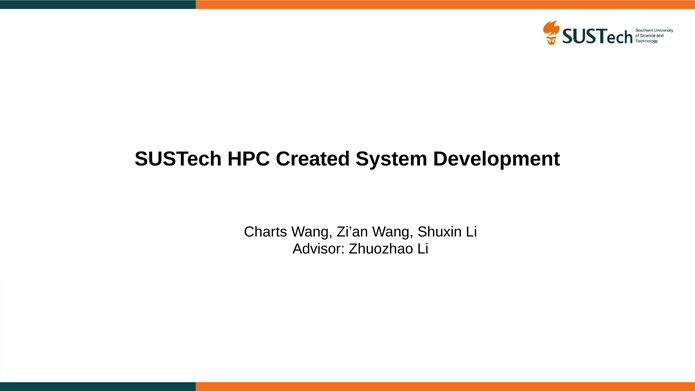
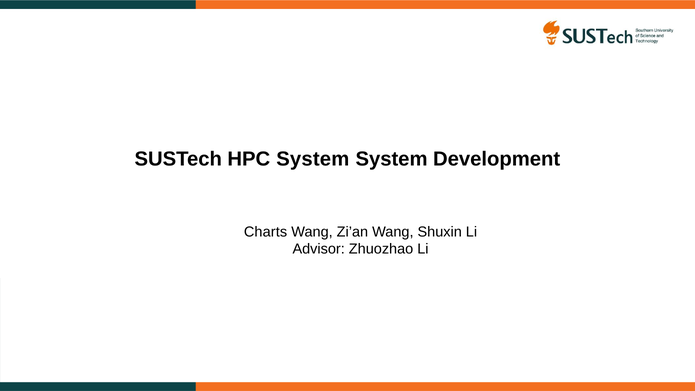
HPC Created: Created -> System (313, 159)
